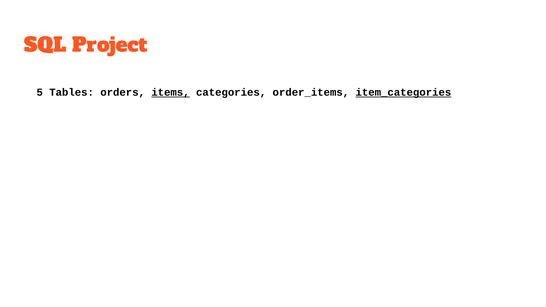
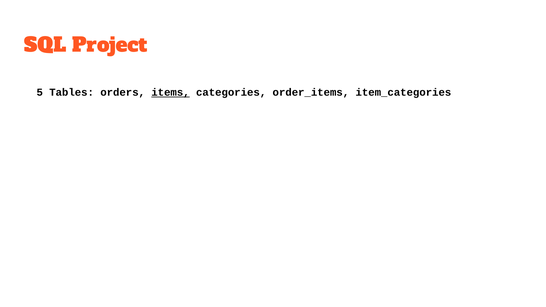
item_categories underline: present -> none (403, 93)
